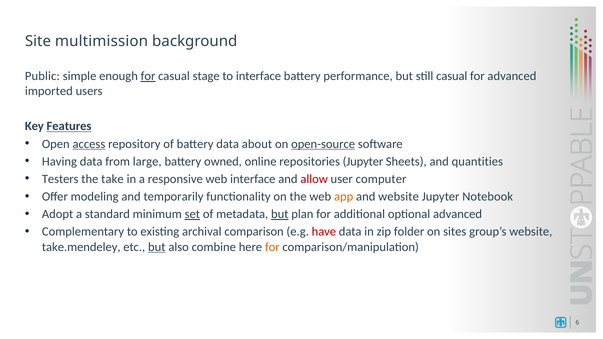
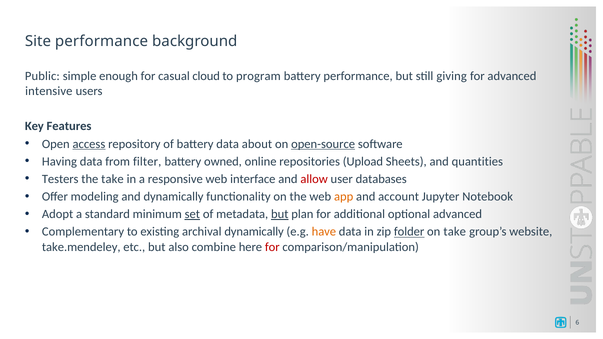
Site multimission: multimission -> performance (102, 41)
for underline: present -> none (148, 76)
stage: stage -> cloud (206, 76)
to interface: interface -> program (258, 76)
still casual: casual -> giving (452, 76)
imported: imported -> intensive (49, 91)
Features underline: present -> none (69, 126)
large: large -> filter (147, 162)
repositories Jupyter: Jupyter -> Upload (363, 162)
computer: computer -> databases (381, 179)
and temporarily: temporarily -> dynamically (174, 197)
and website: website -> account (399, 197)
archival comparison: comparison -> dynamically (254, 232)
have colour: red -> orange (324, 232)
folder underline: none -> present (409, 232)
on sites: sites -> take (455, 232)
but underline: present -> none (157, 247)
for colour: orange -> red (272, 247)
